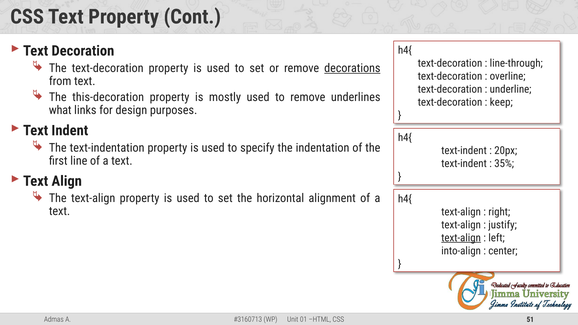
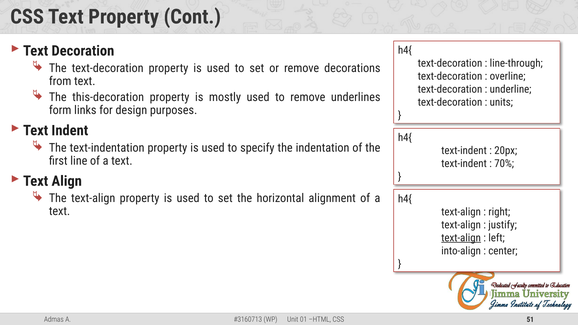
decorations underline: present -> none (352, 68)
keep: keep -> units (501, 102)
what: what -> form (60, 110)
35%: 35% -> 70% (504, 164)
